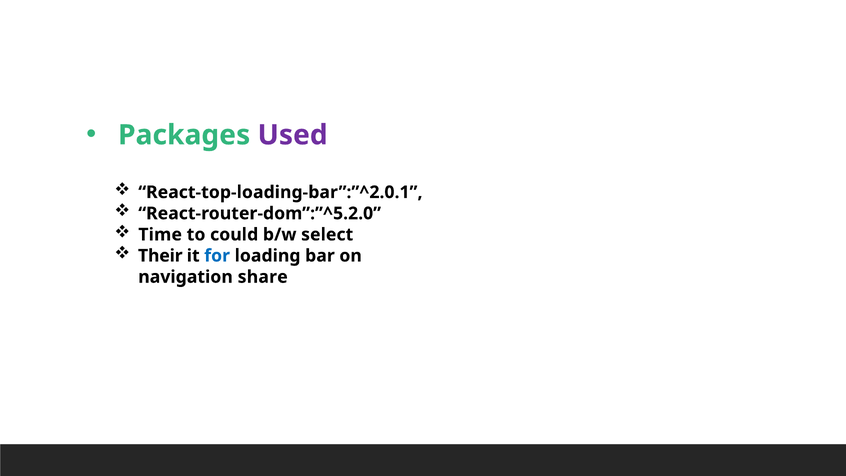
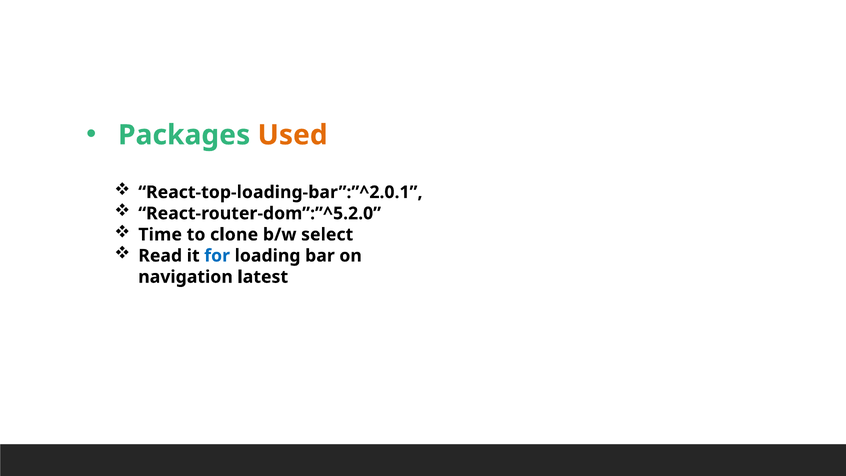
Used colour: purple -> orange (293, 135)
could: could -> clone (234, 235)
Their: Their -> Read (160, 256)
share: share -> latest (263, 277)
